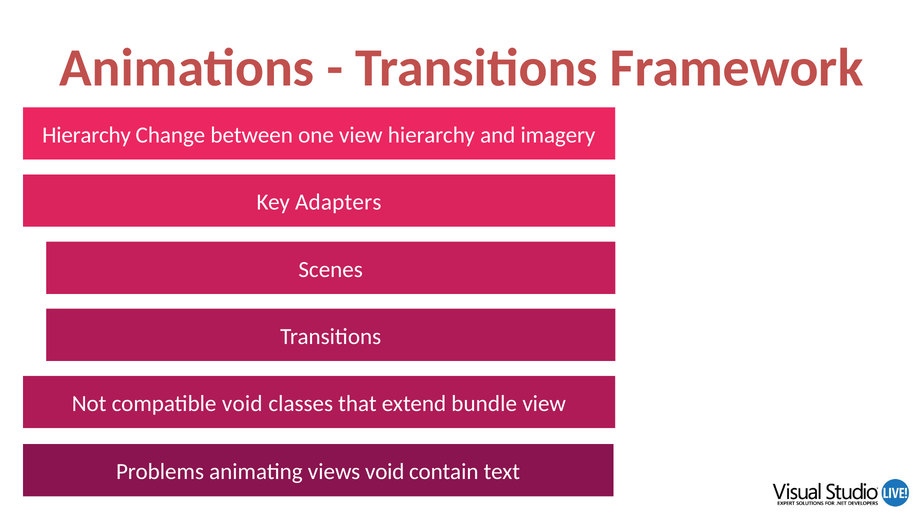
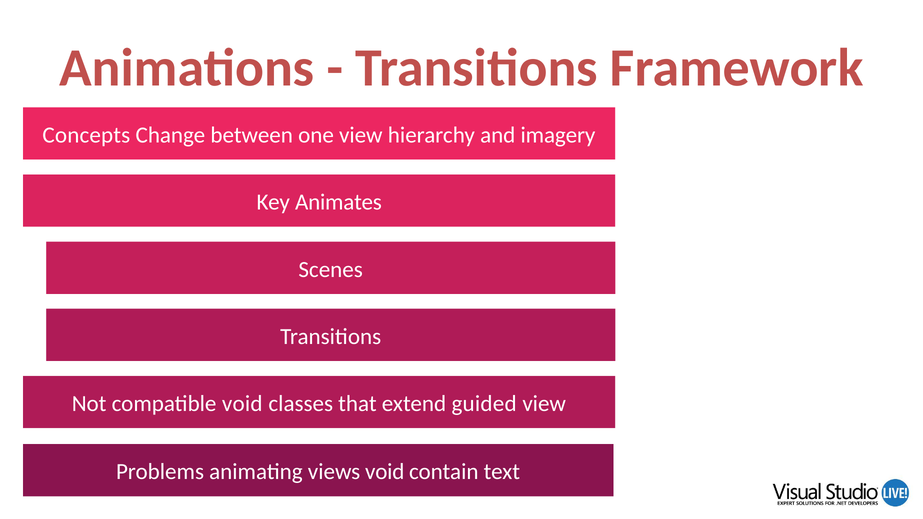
Hierarchy: Hierarchy -> Concepts (86, 135)
Adapters: Adapters -> Animates (338, 202)
bundle: bundle -> guided (484, 404)
